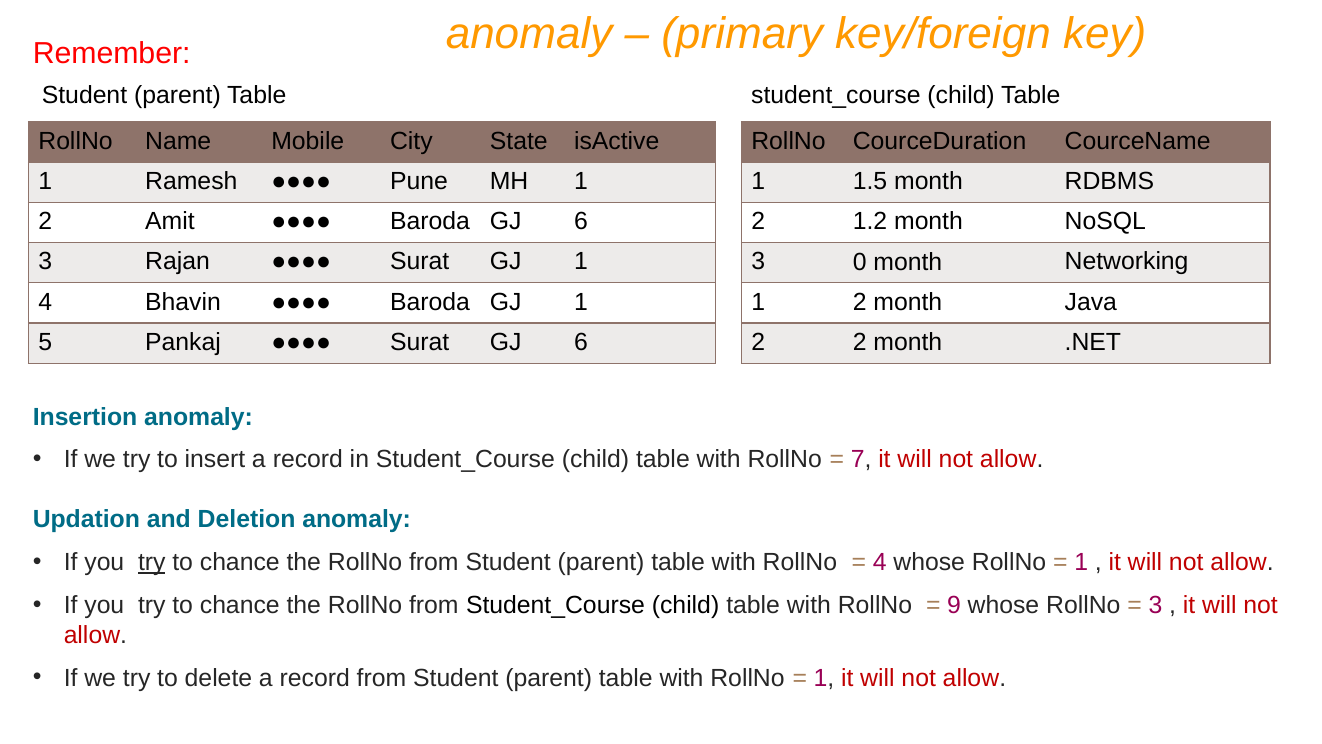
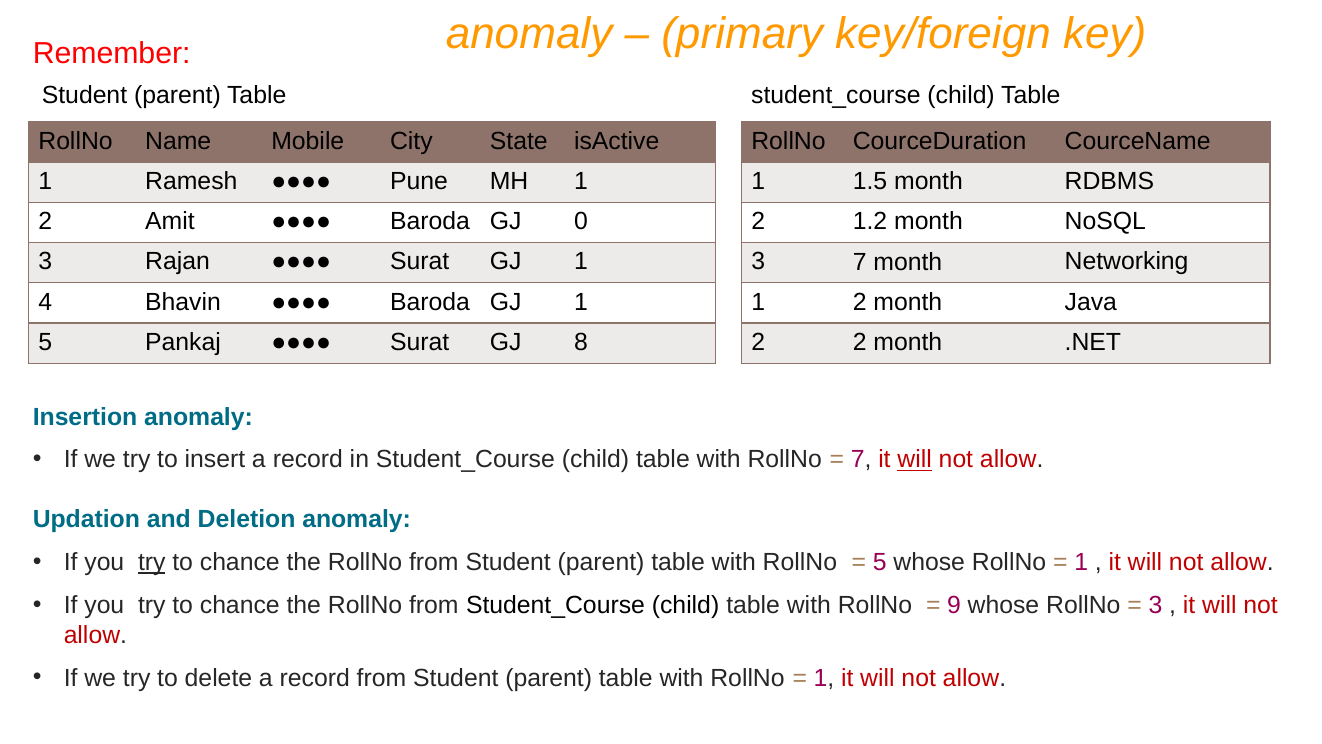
Baroda GJ 6: 6 -> 0 (581, 222)
3 0: 0 -> 7 (860, 262)
Surat GJ 6: 6 -> 8 (581, 342)
will underline: none -> present (915, 460)
4: 4 -> 5 (880, 562)
